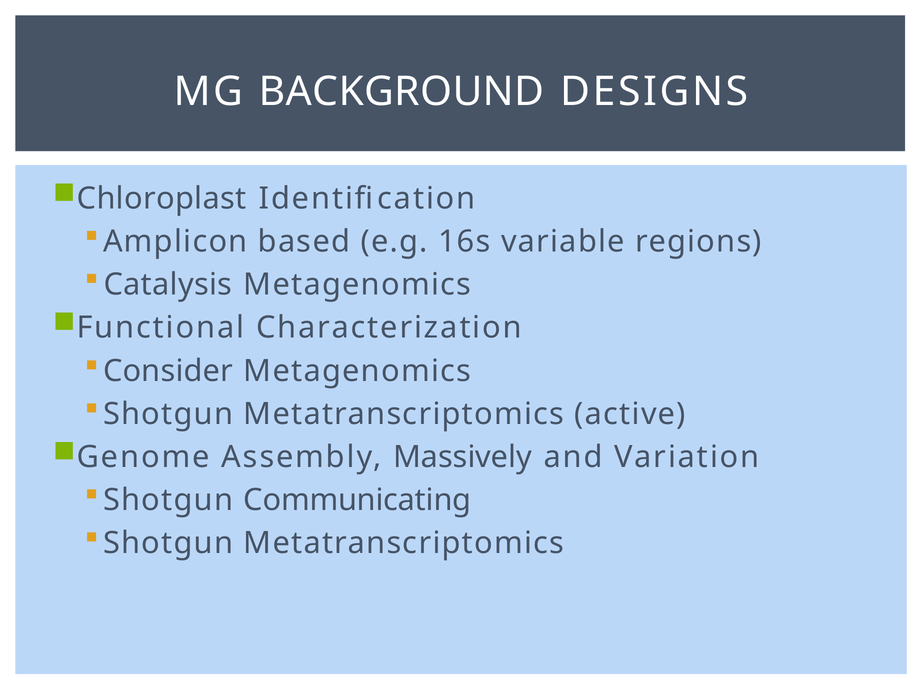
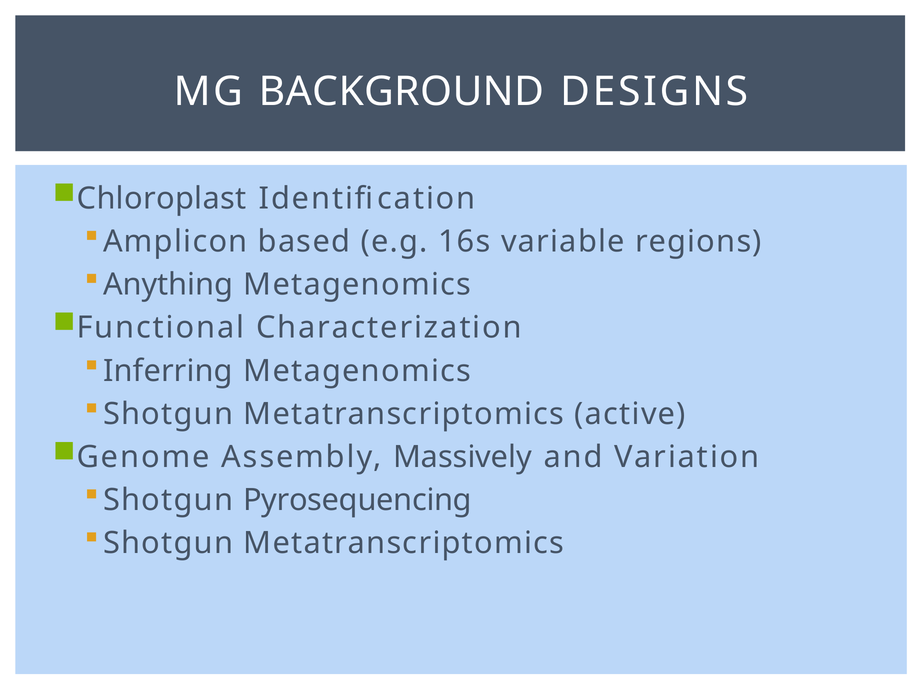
Catalysis: Catalysis -> Anything (168, 285)
Consider: Consider -> Inferring (168, 371)
Communicating: Communicating -> Pyrosequencing (357, 500)
